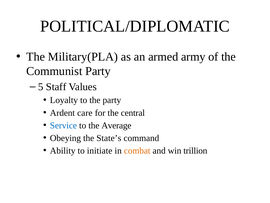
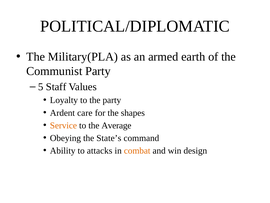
army: army -> earth (193, 57)
central: central -> shapes (133, 113)
Service colour: blue -> orange (63, 125)
initiate: initiate -> attacks (100, 150)
trillion: trillion -> design (195, 150)
